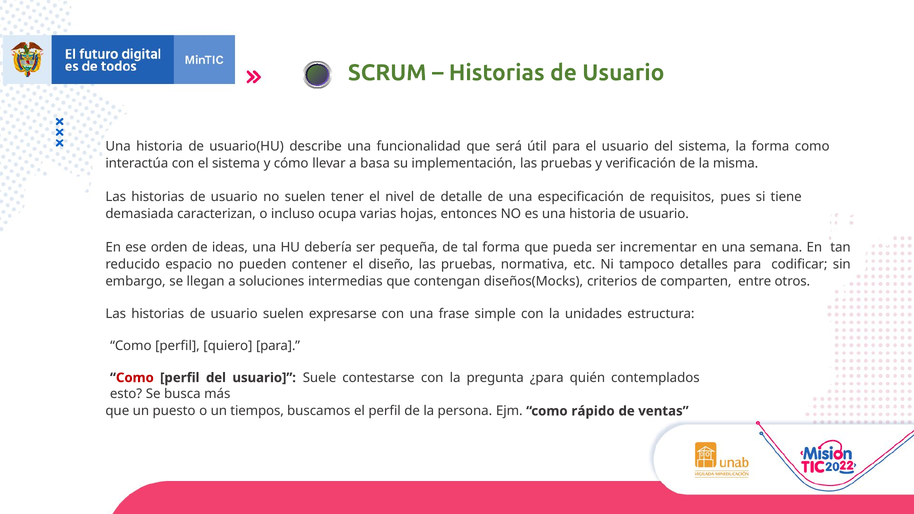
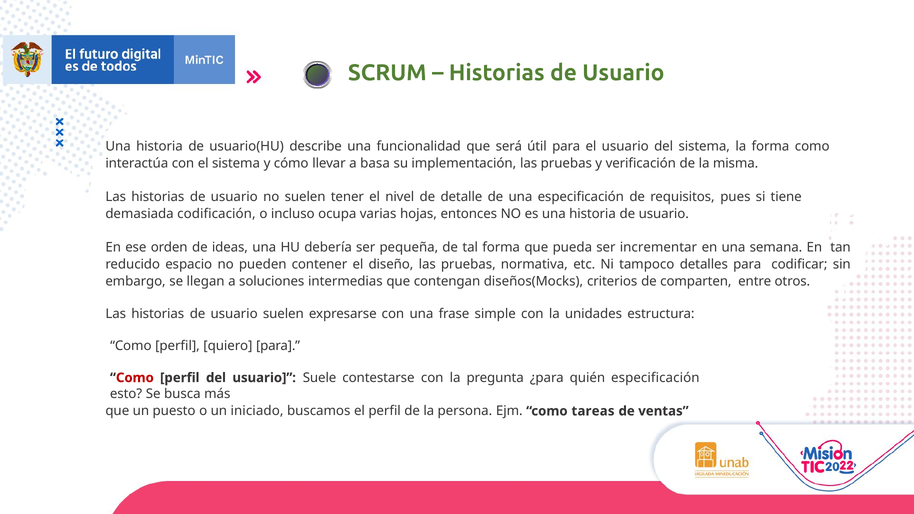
caracterizan: caracterizan -> codificación (216, 214)
quién contemplados: contemplados -> especificación (655, 378)
tiempos: tiempos -> iniciado (257, 411)
rápido: rápido -> tareas (593, 411)
